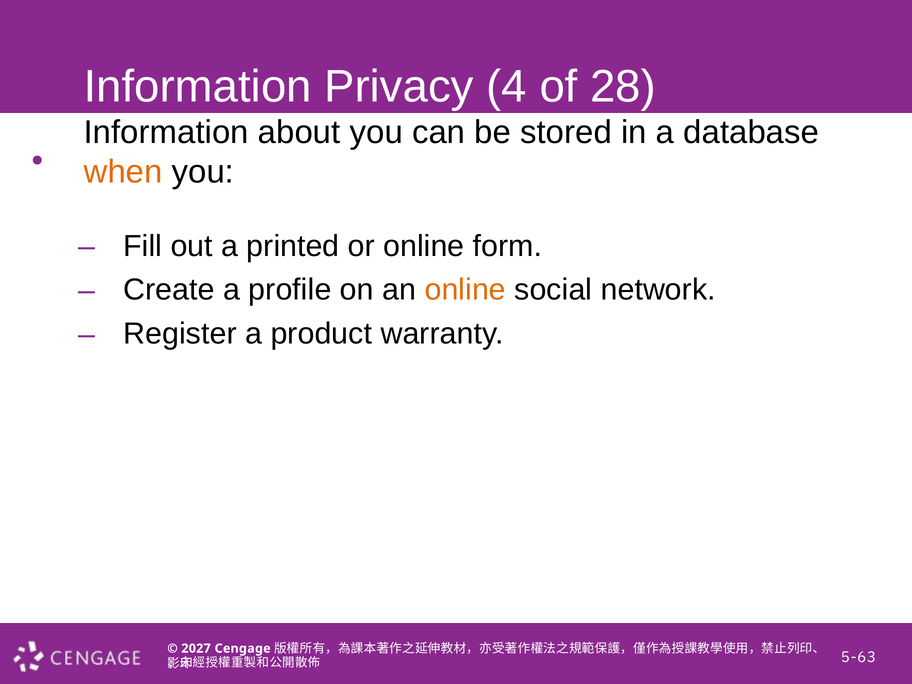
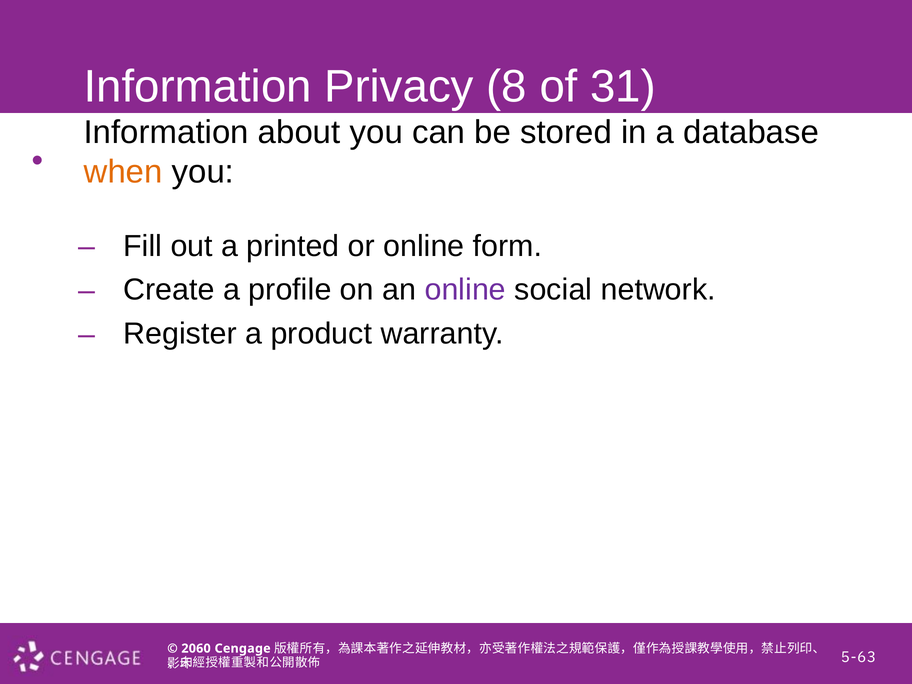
4: 4 -> 8 (507, 87)
28: 28 -> 31 (623, 87)
online colour: orange -> purple (465, 290)
2027: 2027 -> 2060 (196, 648)
